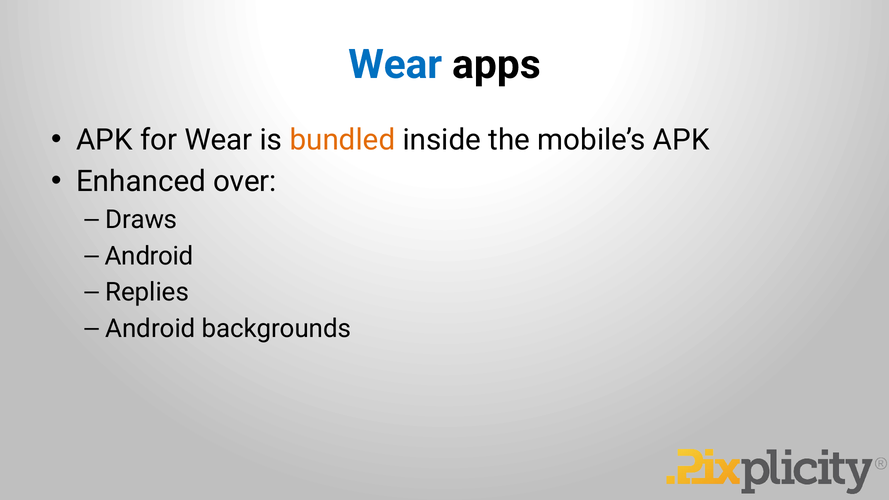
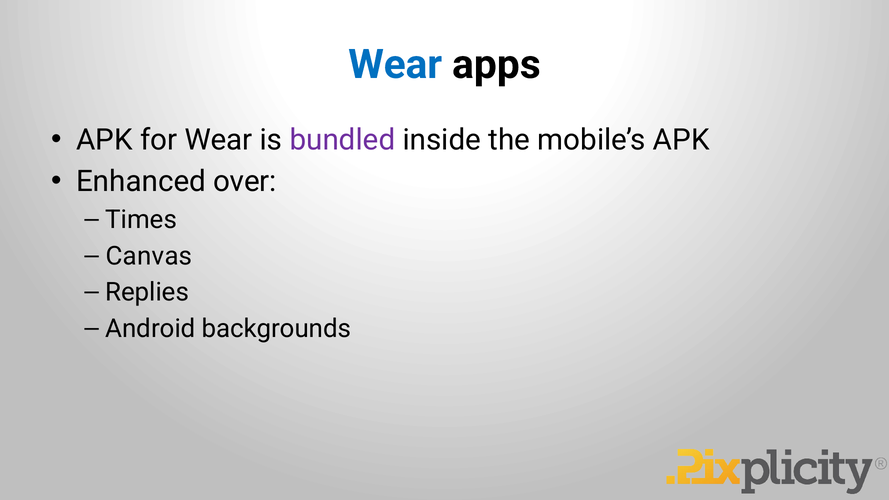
bundled colour: orange -> purple (342, 140)
Draws: Draws -> Times (141, 220)
Android: Android -> Canvas (149, 256)
